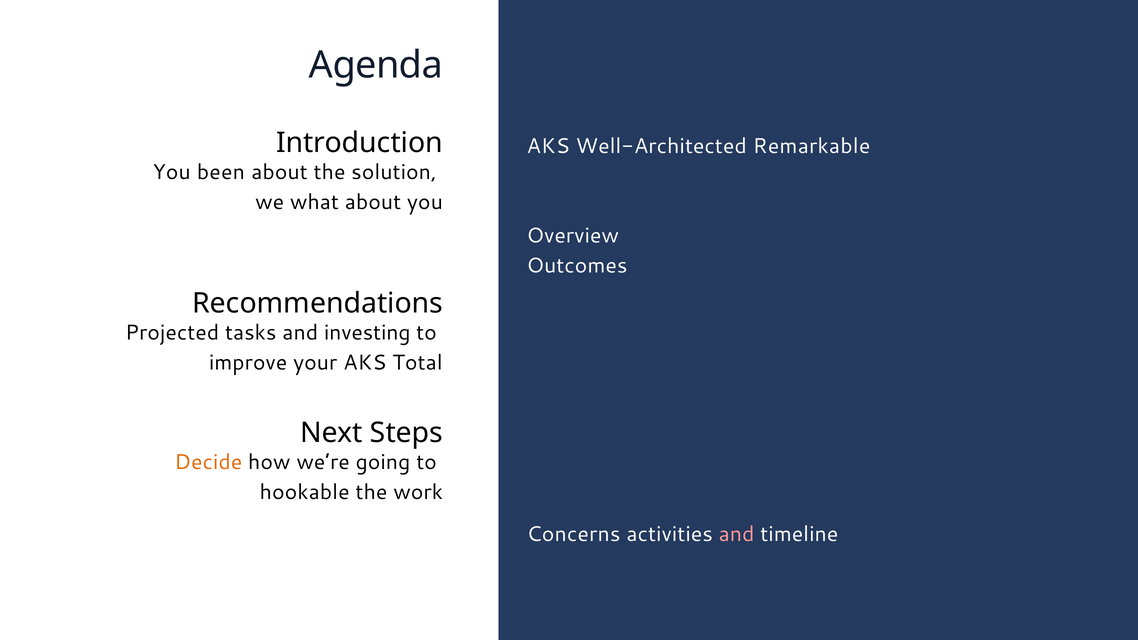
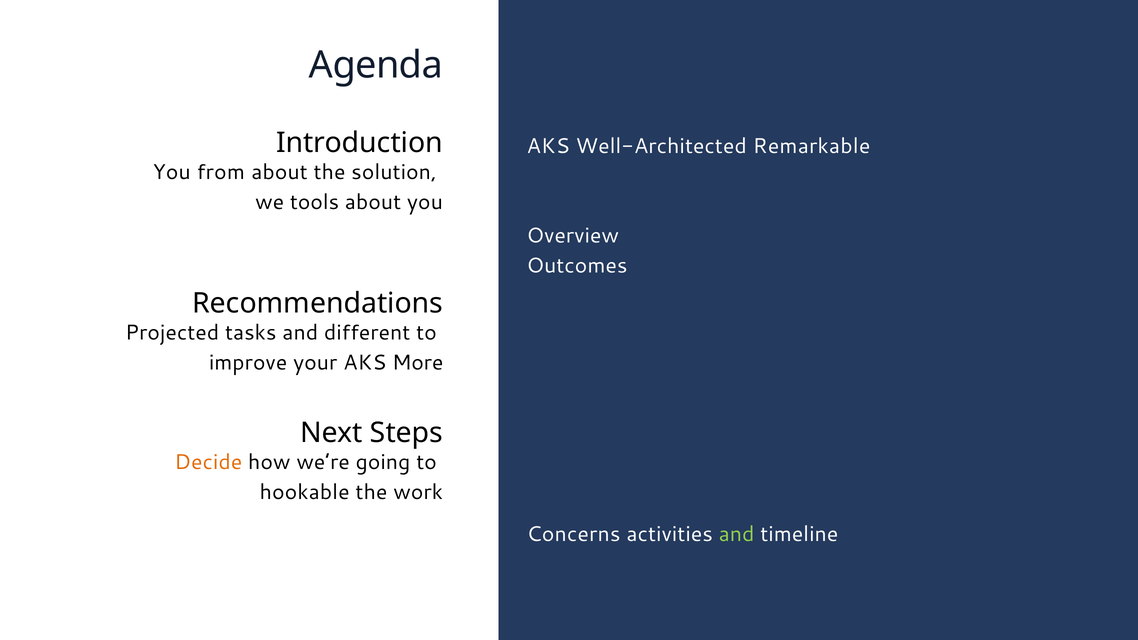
been: been -> from (221, 172)
what: what -> tools (315, 202)
investing: investing -> different (367, 333)
Total: Total -> More (418, 363)
and colour: pink -> light green (737, 534)
